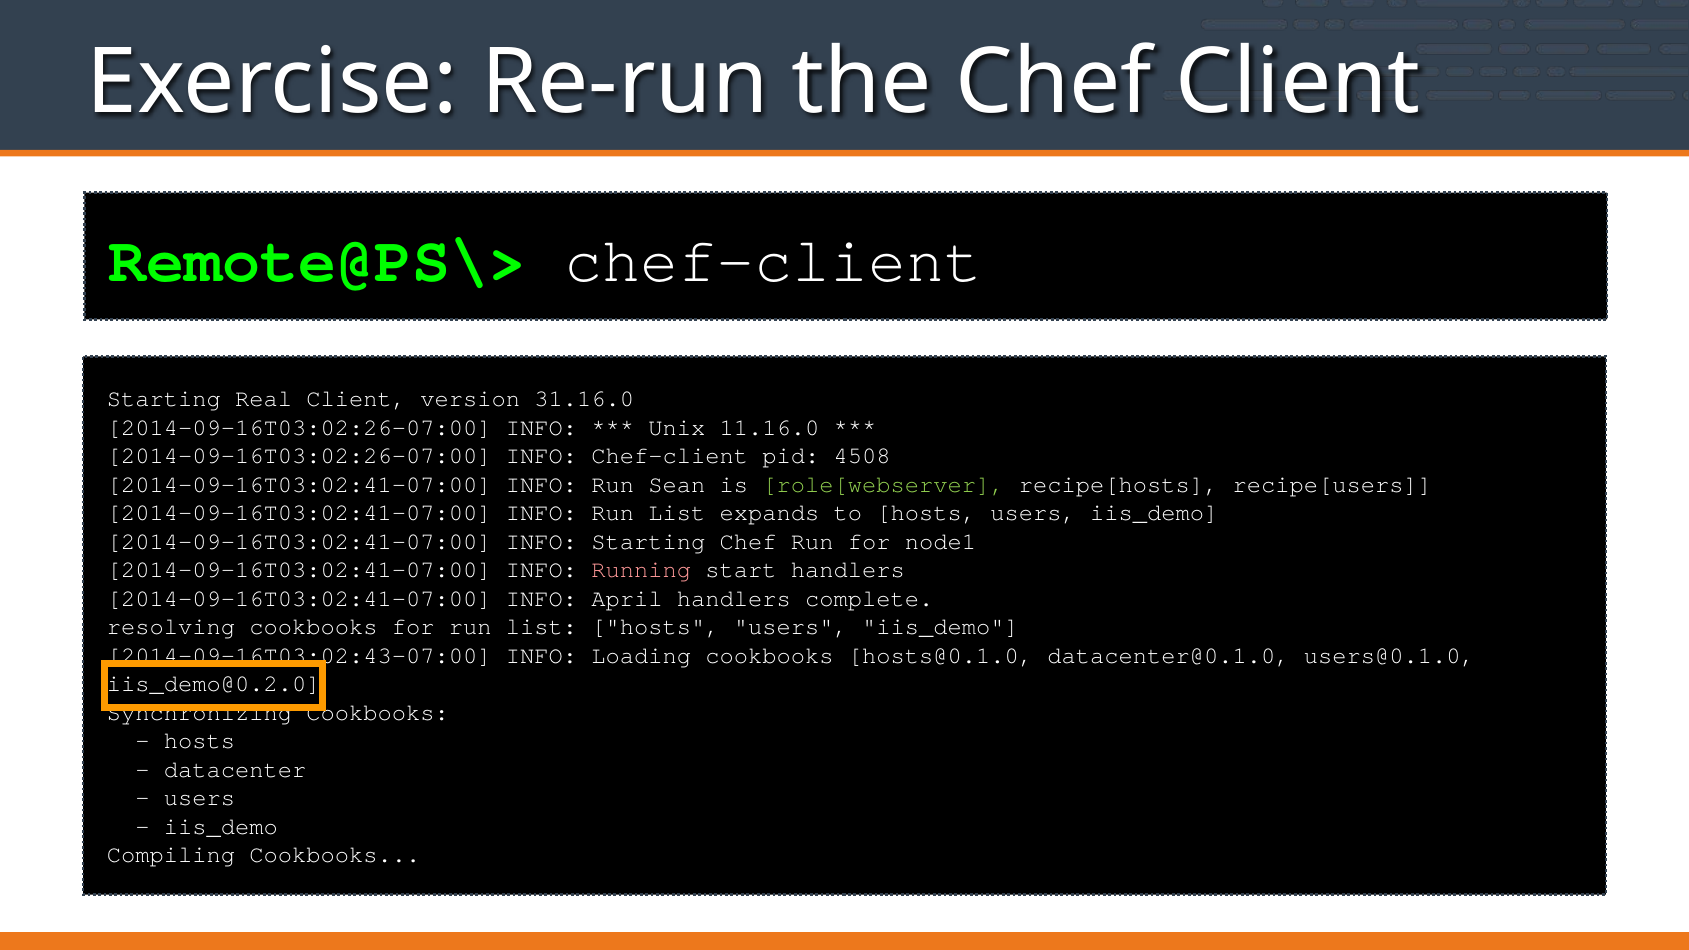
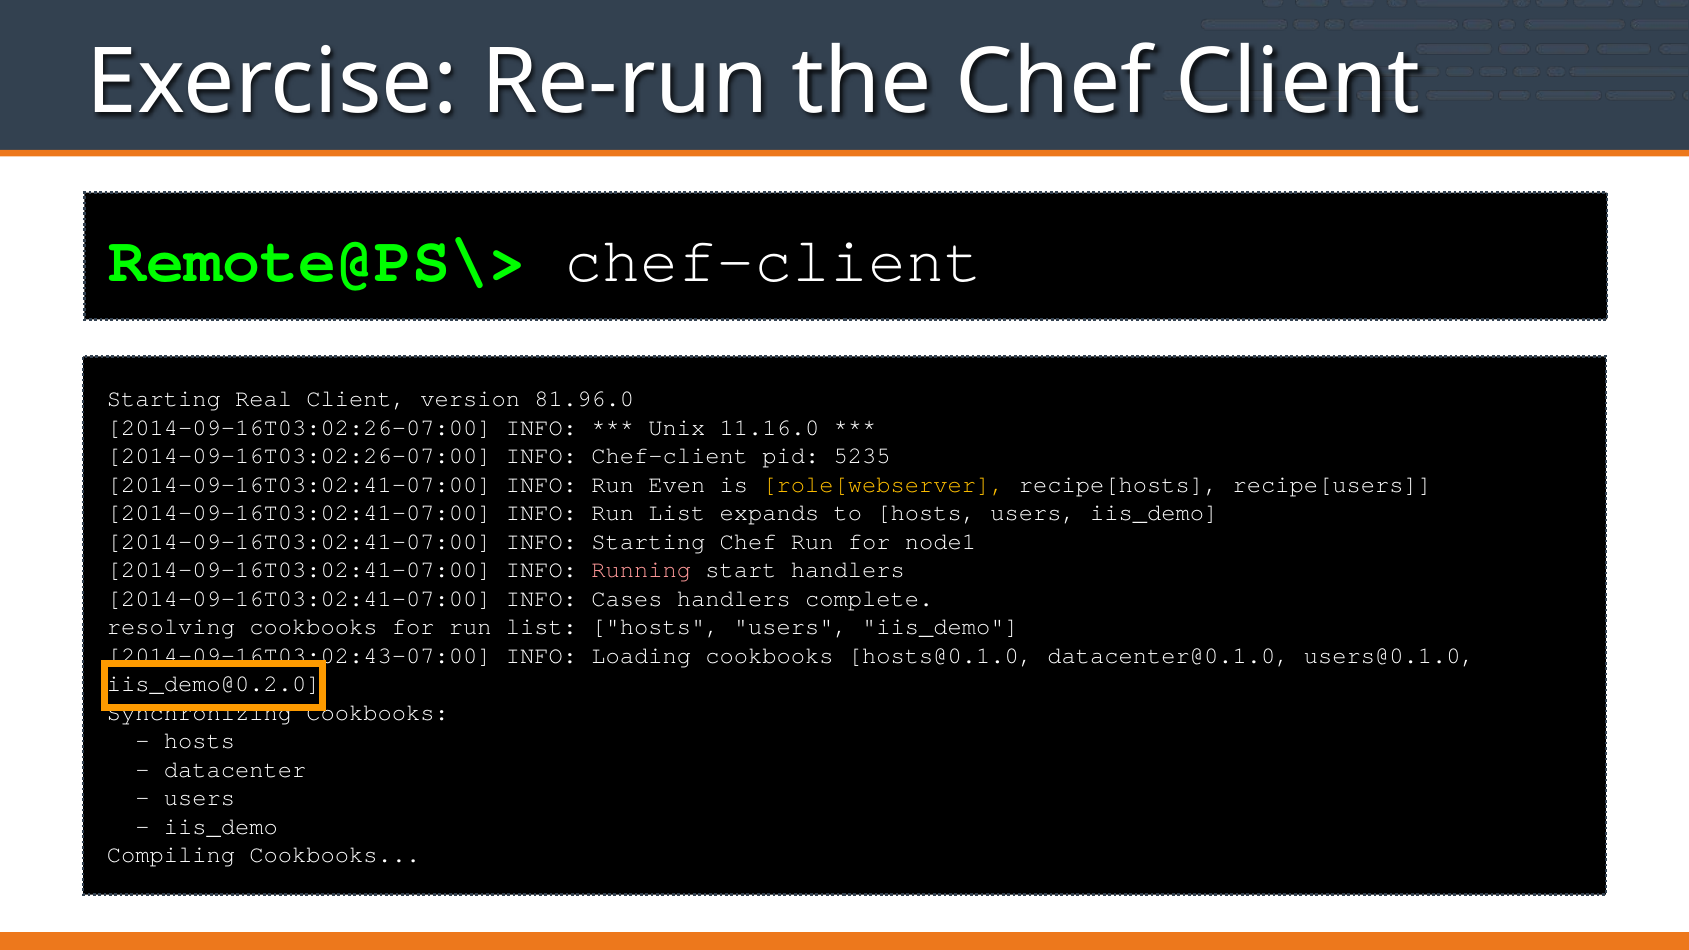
31.16.0: 31.16.0 -> 81.96.0 (584, 399)
4508: 4508 -> 5235 (862, 456)
Sean: Sean -> Even (677, 485)
role[webserver colour: light green -> yellow (883, 485)
April: April -> Cases (627, 599)
